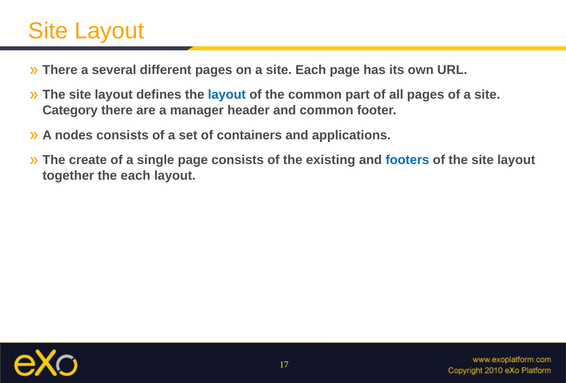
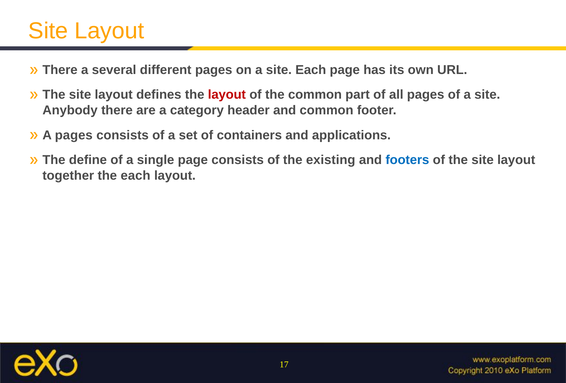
layout colour: blue -> red (227, 95)
Category: Category -> Anybody (70, 110)
manager: manager -> category (197, 110)
A nodes: nodes -> pages (74, 135)
create: create -> define (88, 160)
